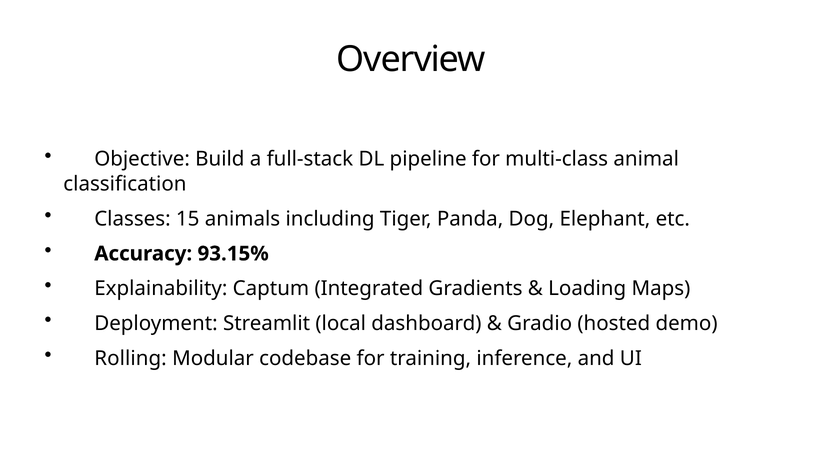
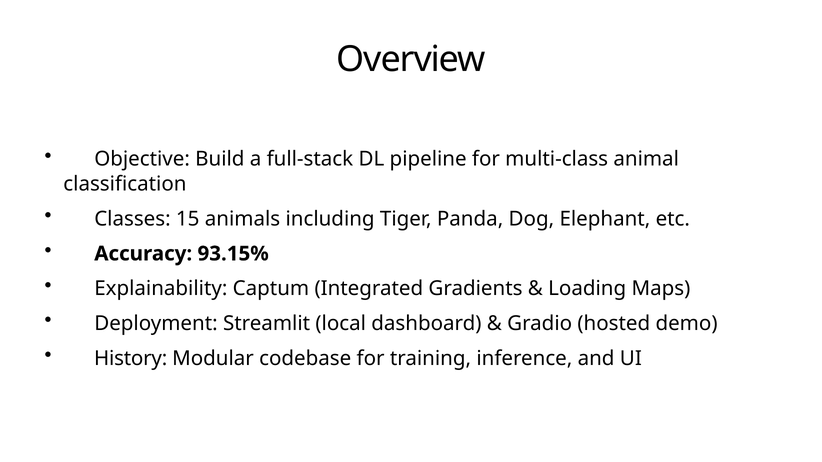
Rolling: Rolling -> History (131, 359)
